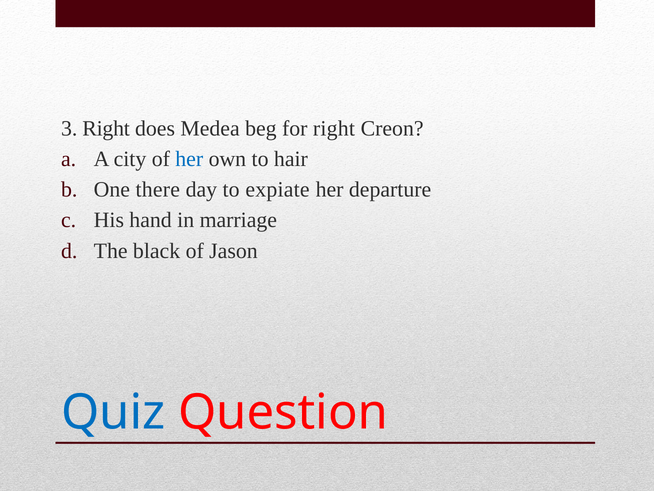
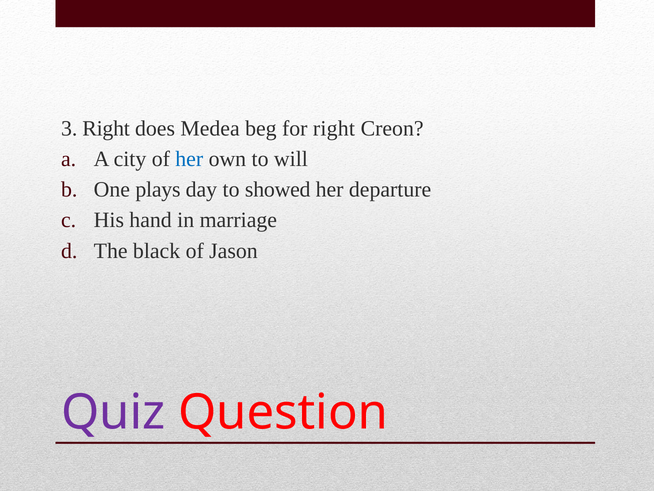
hair: hair -> will (291, 159)
there: there -> plays (158, 190)
expiate: expiate -> showed (278, 190)
Quiz colour: blue -> purple (113, 412)
